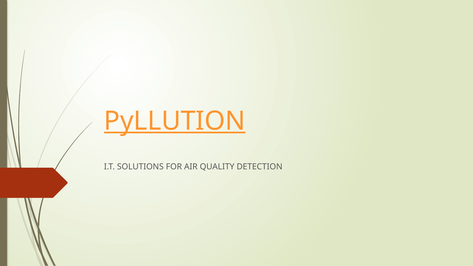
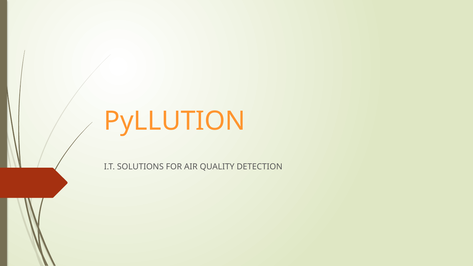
PyLLUTION underline: present -> none (175, 121)
